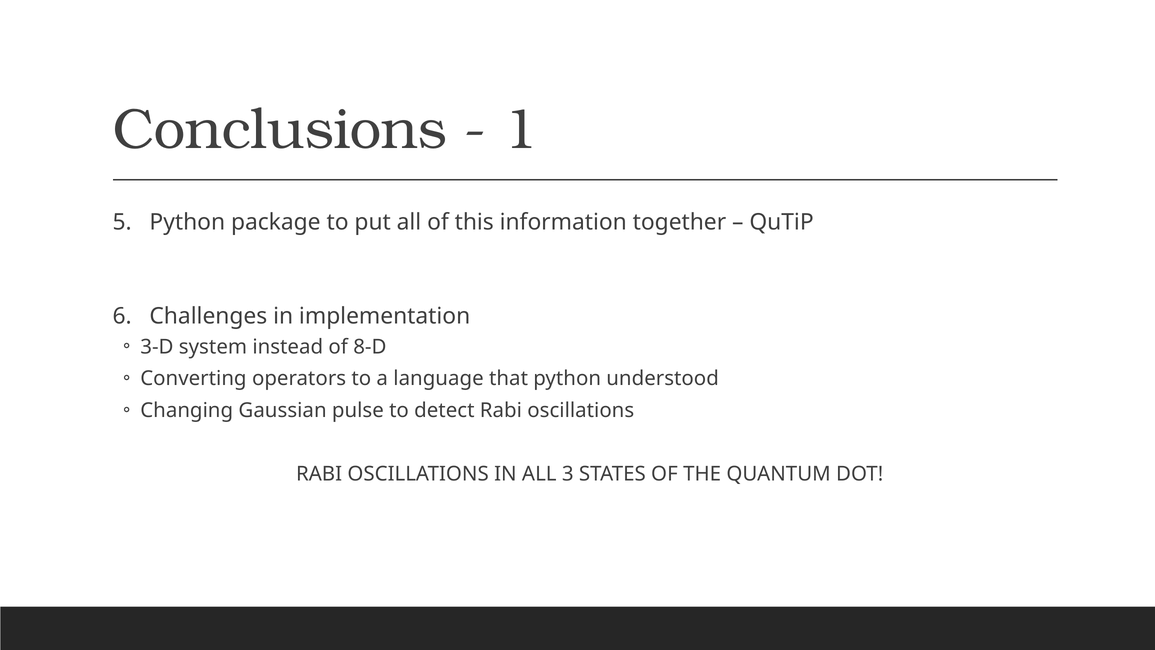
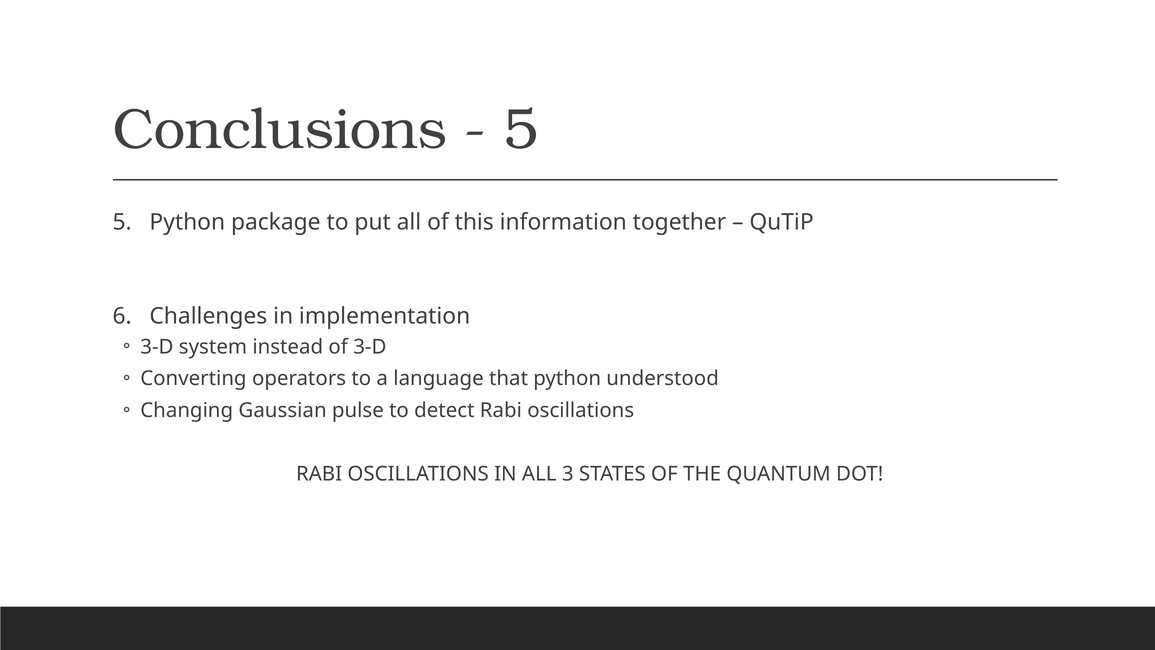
1: 1 -> 5 (521, 129)
of 8-D: 8-D -> 3-D (370, 347)
